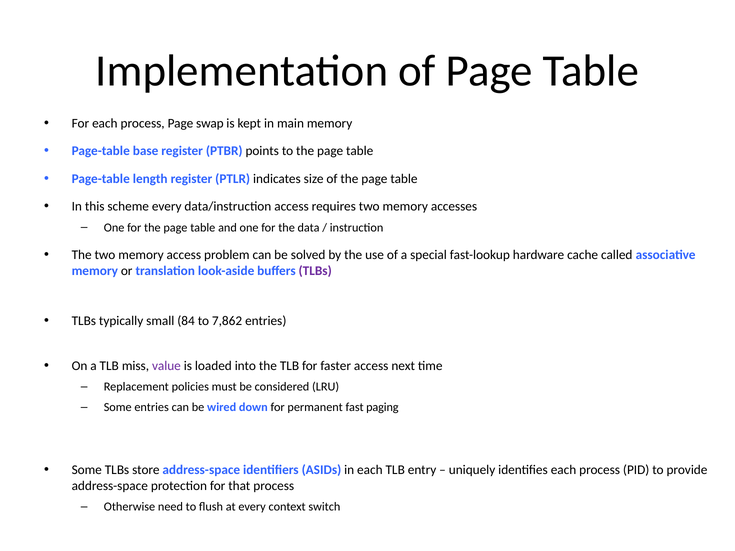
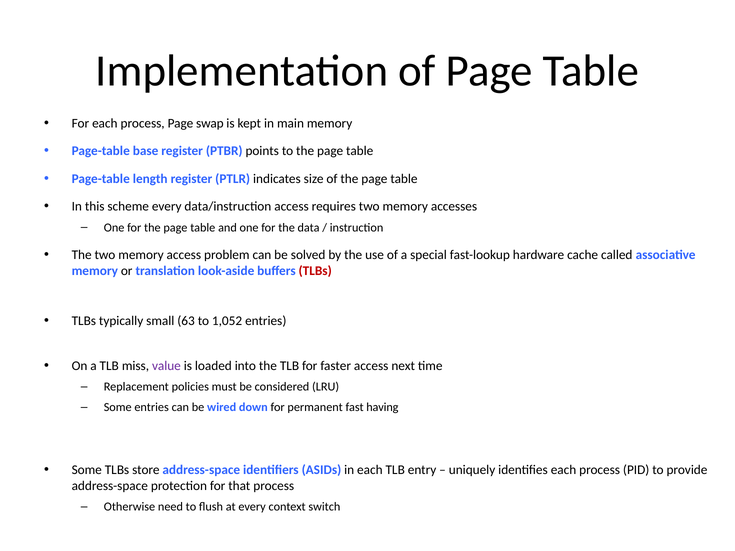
TLBs colour: purple -> red (315, 271)
84: 84 -> 63 (186, 321)
7,862: 7,862 -> 1,052 (227, 321)
paging: paging -> having (382, 407)
